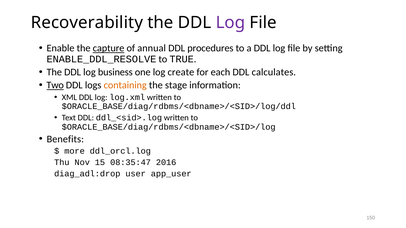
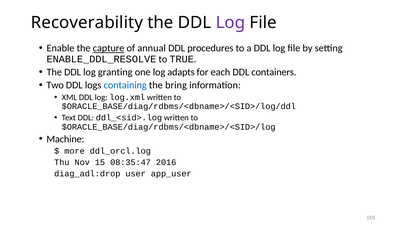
business: business -> granting (115, 72)
create: create -> adapts (181, 72)
calculates: calculates -> containers (274, 72)
Two underline: present -> none (55, 85)
containing colour: orange -> blue (125, 85)
stage: stage -> bring (176, 85)
Benefits: Benefits -> Machine (65, 139)
